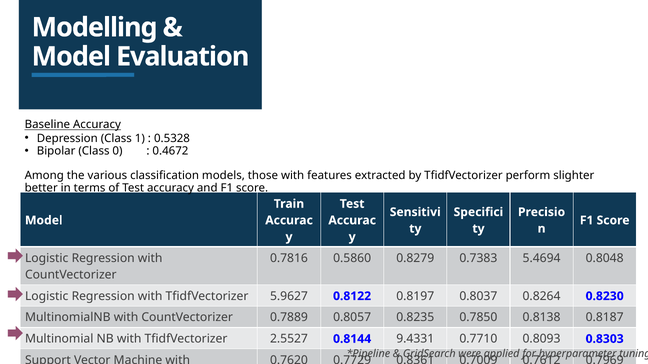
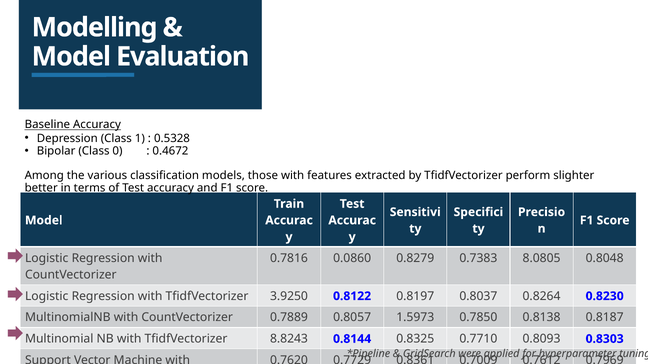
0.5860: 0.5860 -> 0.0860 (352, 259)
5.4694: 5.4694 -> 8.0805 (542, 259)
5.9627: 5.9627 -> 3.9250 (289, 297)
0.8235: 0.8235 -> 1.5973 (415, 318)
2.5527: 2.5527 -> 8.8243 (289, 339)
9.4331: 9.4331 -> 0.8325 (415, 339)
